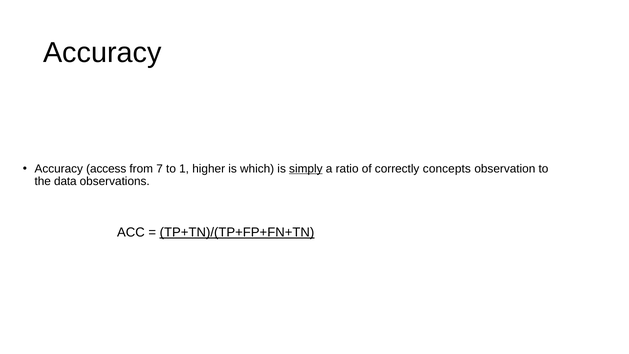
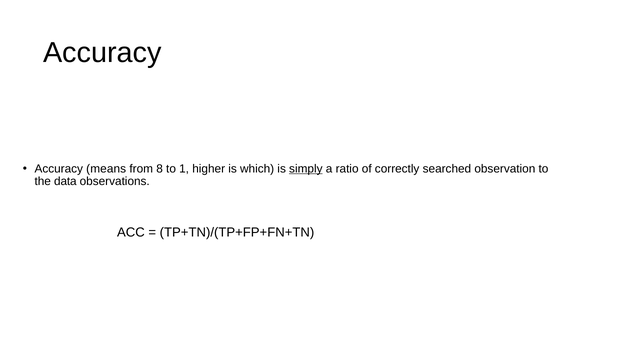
access: access -> means (106, 169)
7: 7 -> 8 (160, 169)
concepts: concepts -> searched (447, 169)
TP+TN)/(TP+FP+FN+TN underline: present -> none (237, 232)
